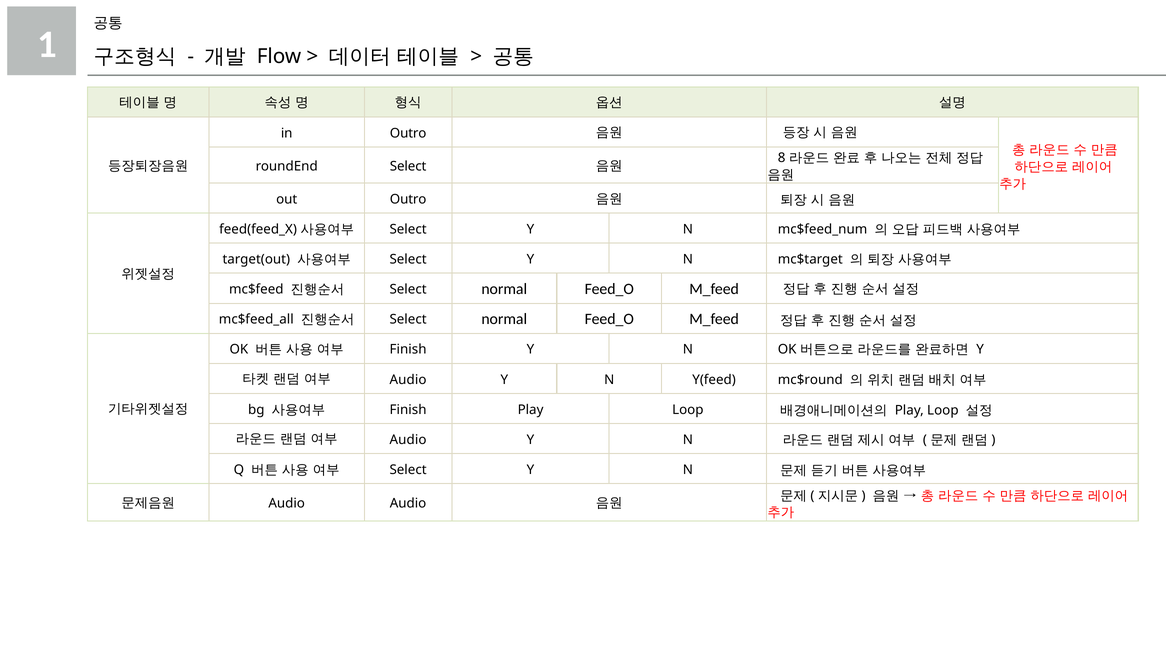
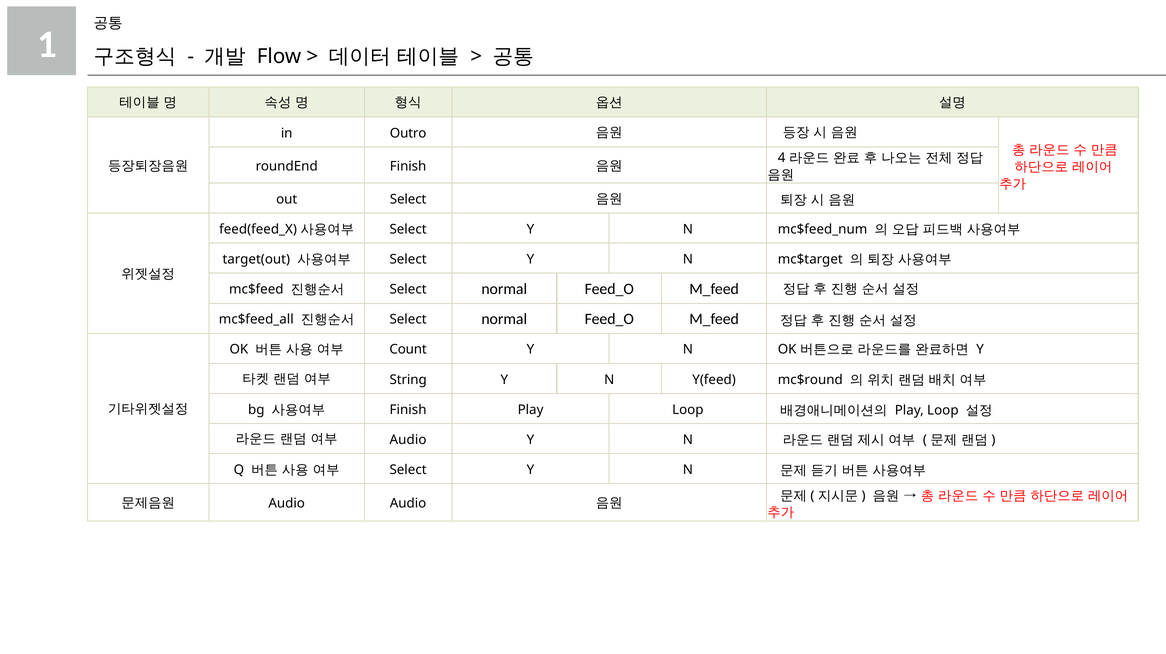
roundEnd Select: Select -> Finish (408, 166)
8: 8 -> 4 (782, 158)
out Outro: Outro -> Select (408, 199)
Finish: Finish -> Count (408, 350)
Audio: Audio -> String (408, 380)
